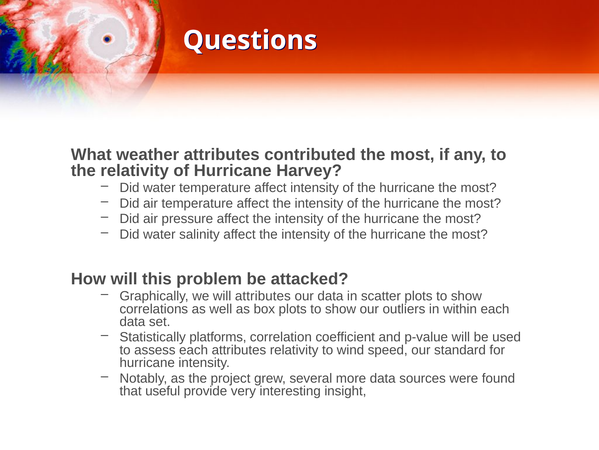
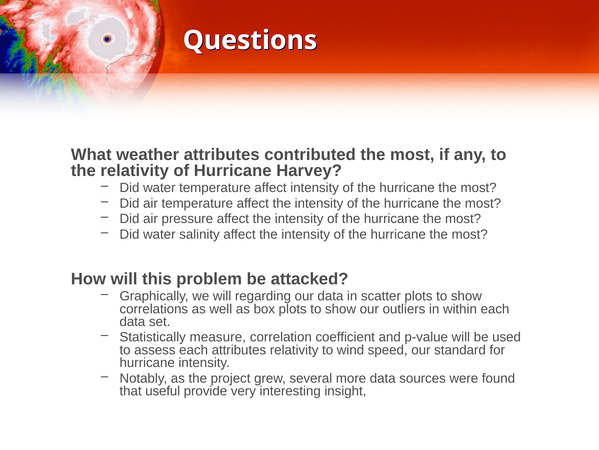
will attributes: attributes -> regarding (263, 296)
platforms: platforms -> measure (218, 337)
